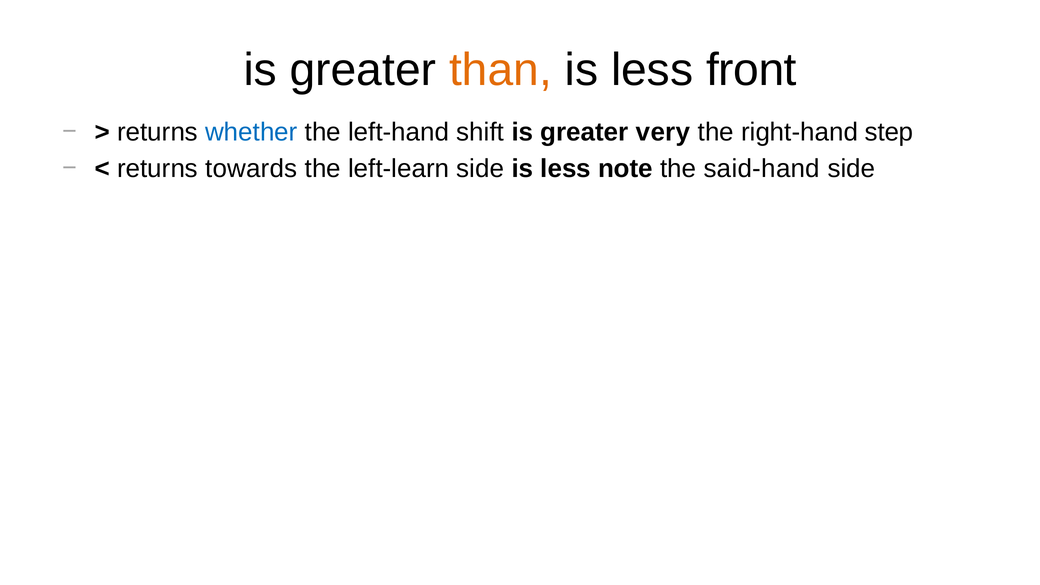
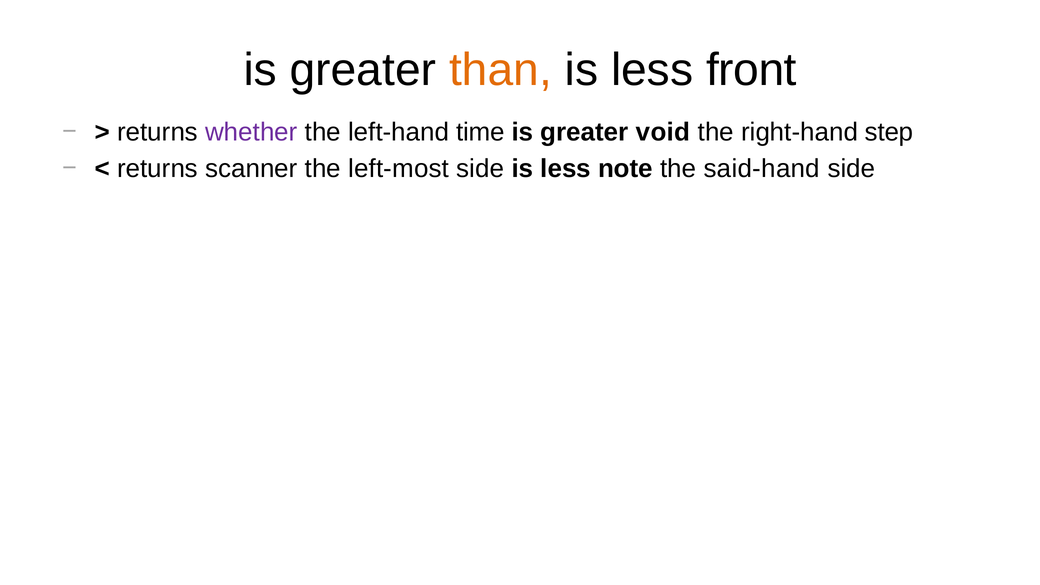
whether colour: blue -> purple (251, 132)
shift: shift -> time (480, 132)
very: very -> void (663, 132)
towards: towards -> scanner (251, 169)
left-learn: left-learn -> left-most (399, 169)
